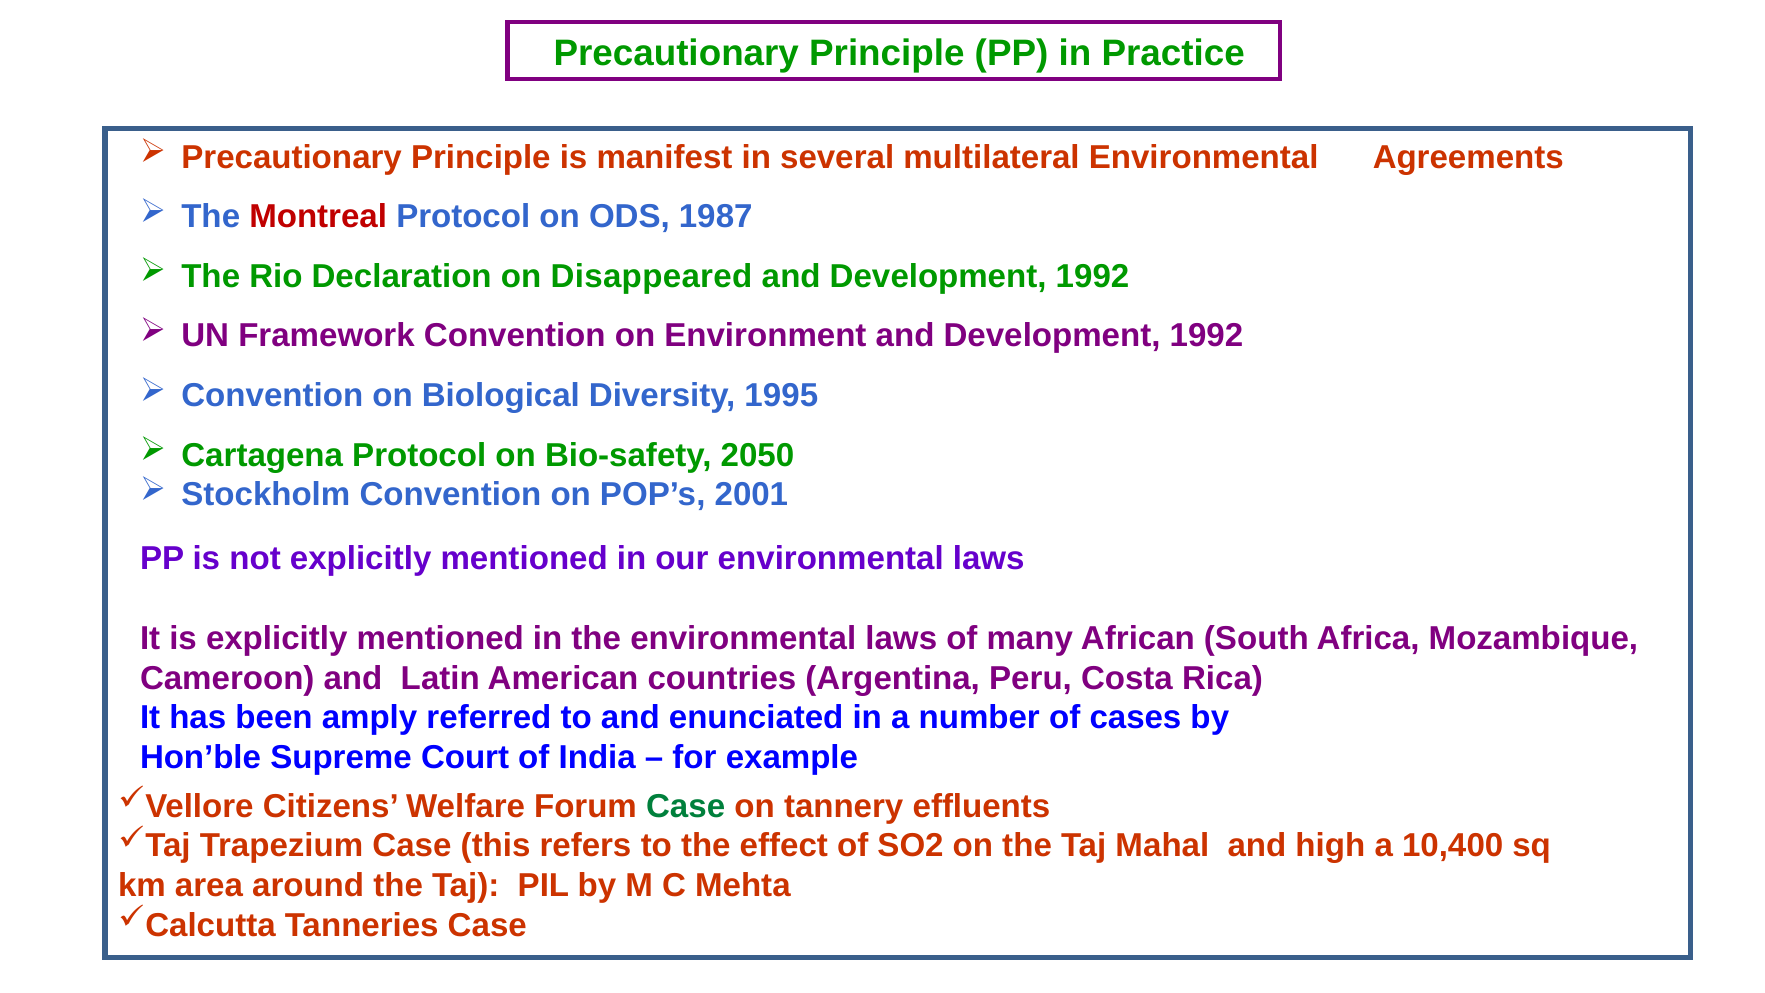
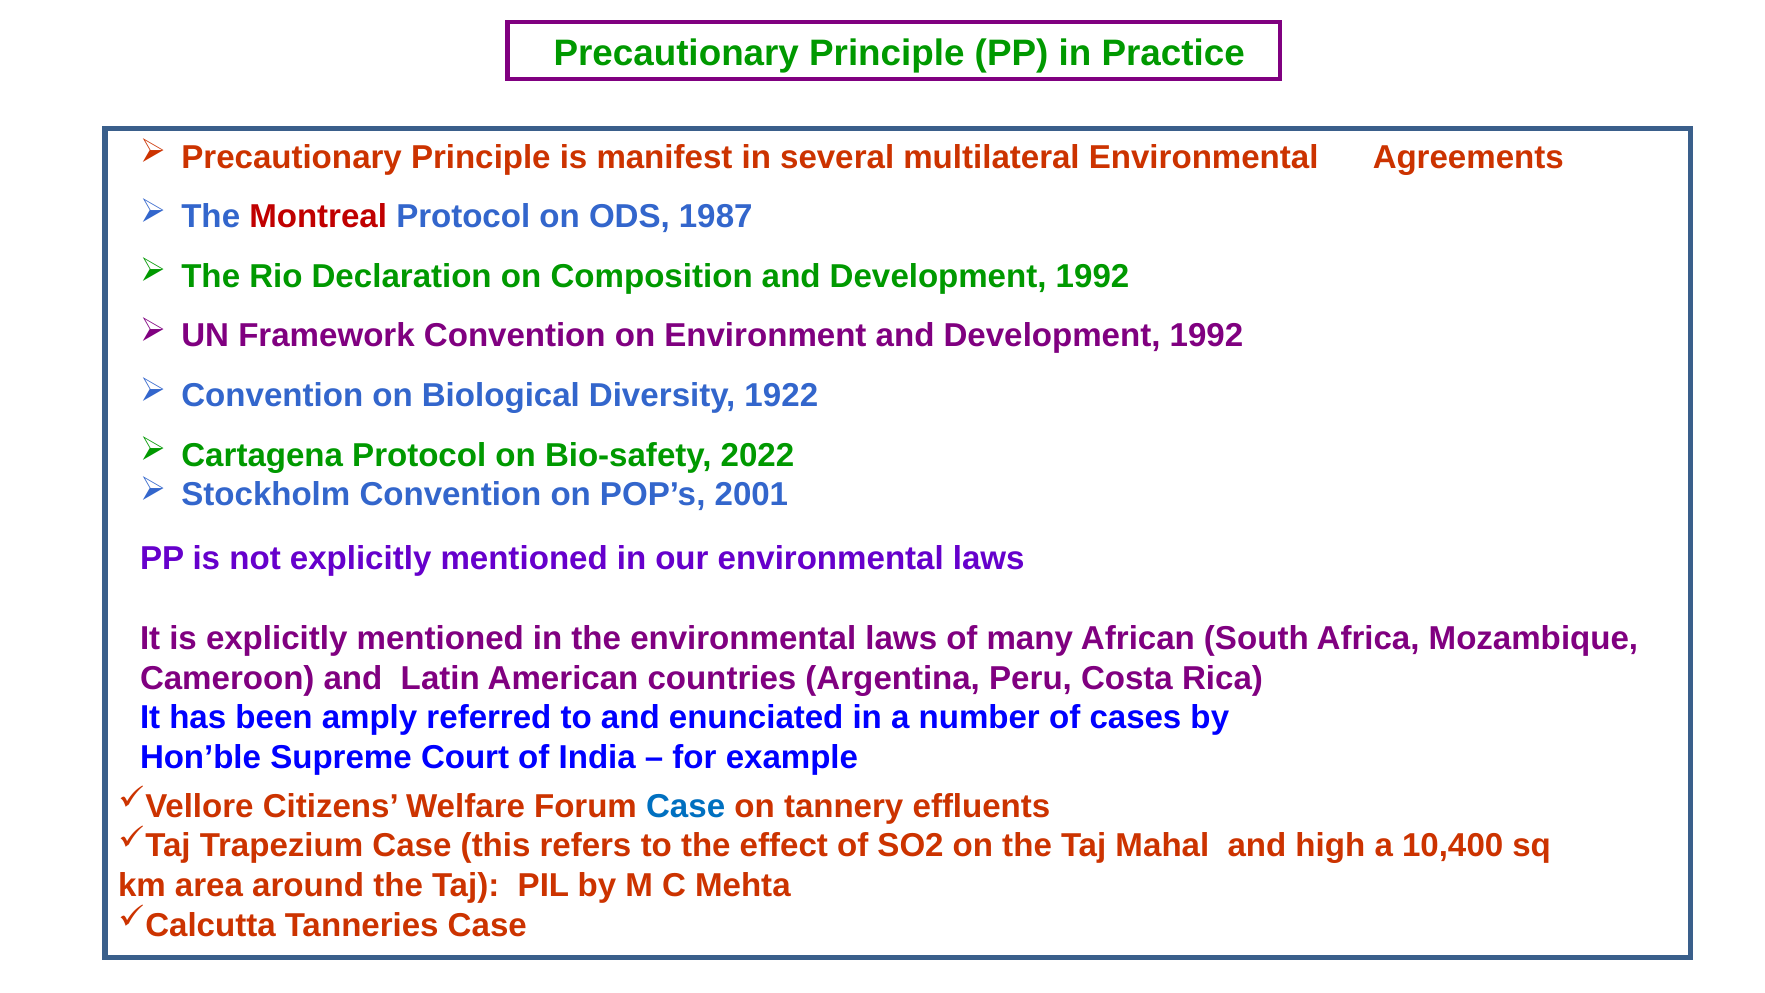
Disappeared: Disappeared -> Composition (652, 276)
1995: 1995 -> 1922 (781, 395)
2050: 2050 -> 2022 (757, 455)
Case colour: green -> blue (686, 806)
